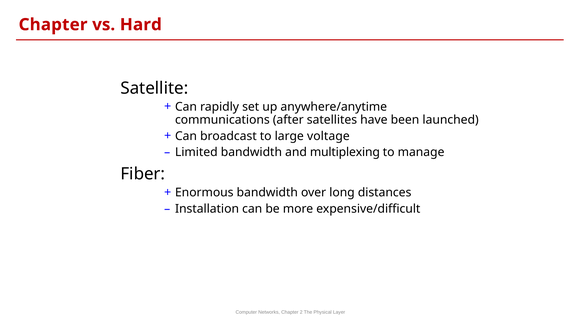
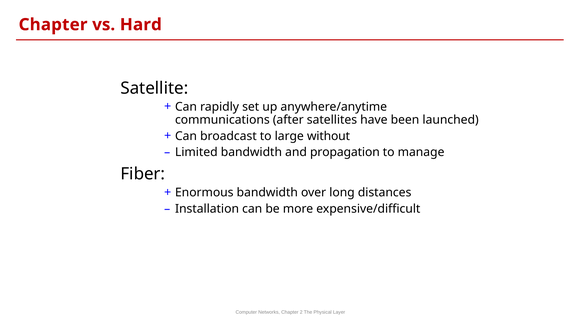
voltage: voltage -> without (328, 136)
multiplexing: multiplexing -> propagation (345, 152)
